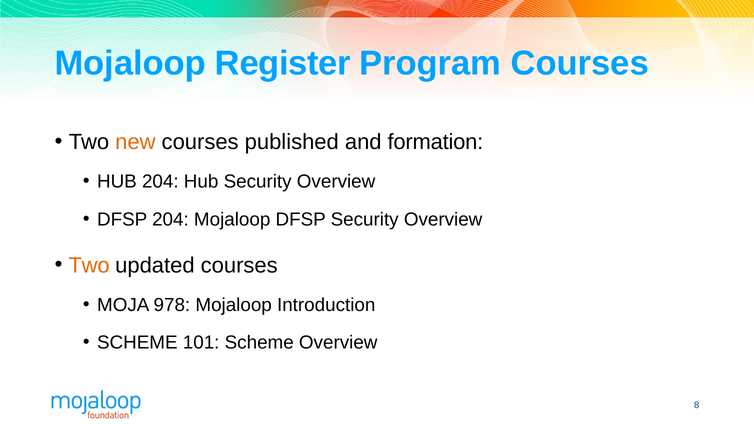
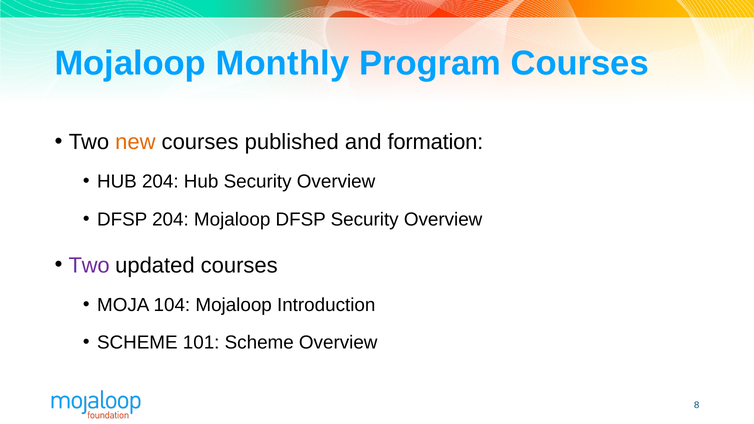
Register: Register -> Monthly (283, 63)
Two colour: orange -> purple (89, 265)
978: 978 -> 104 (172, 305)
